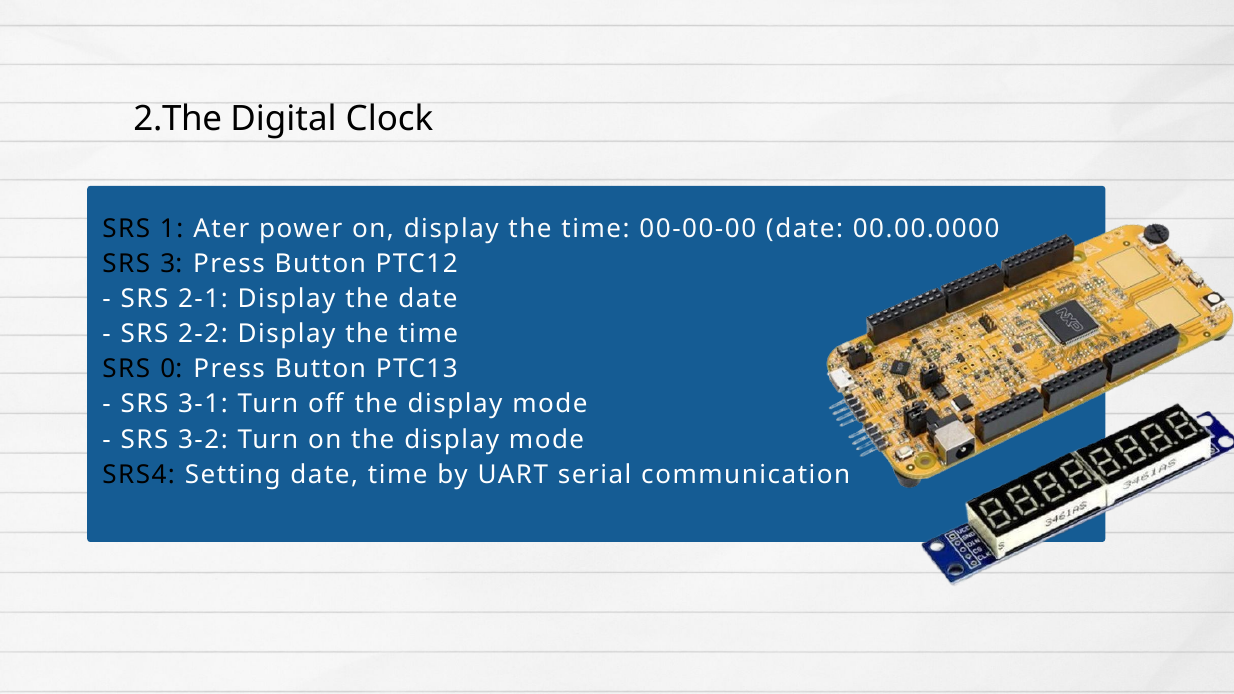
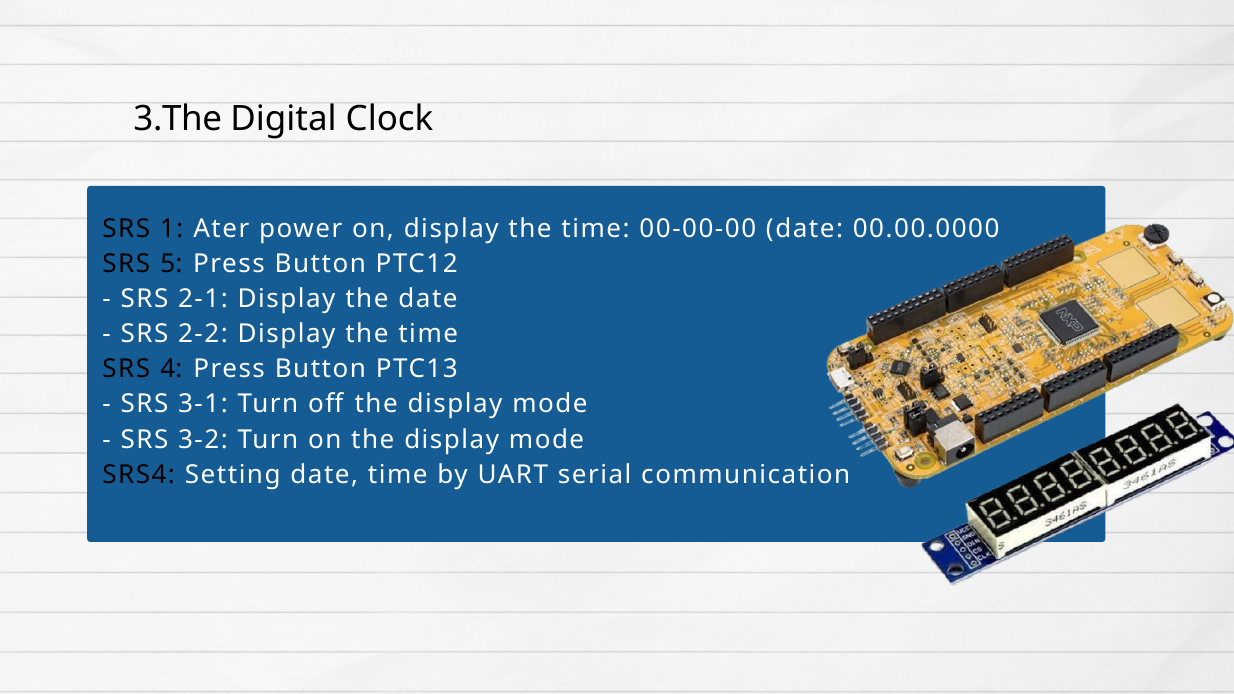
2.The: 2.The -> 3.The (178, 119)
3: 3 -> 5 (171, 264)
0: 0 -> 4 (171, 369)
